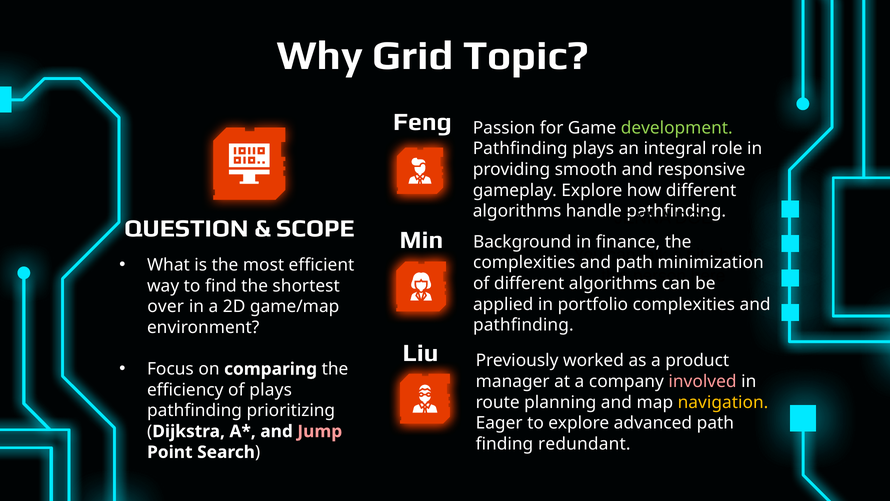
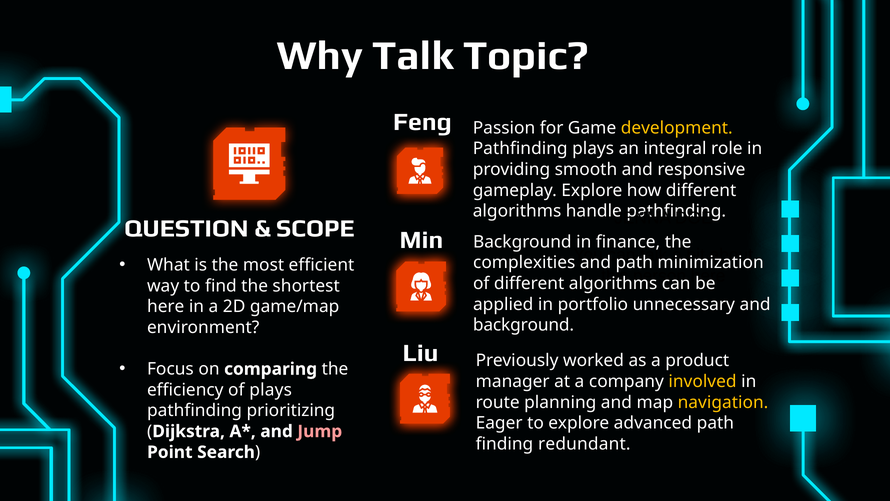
Why Grid: Grid -> Talk (413, 56)
development colour: light green -> yellow (677, 128)
portfolio complexities: complexities -> unnecessary (684, 304)
over: over -> here (166, 306)
pathfinding: pathfinding -> background (524, 325)
involved colour: pink -> yellow (702, 381)
